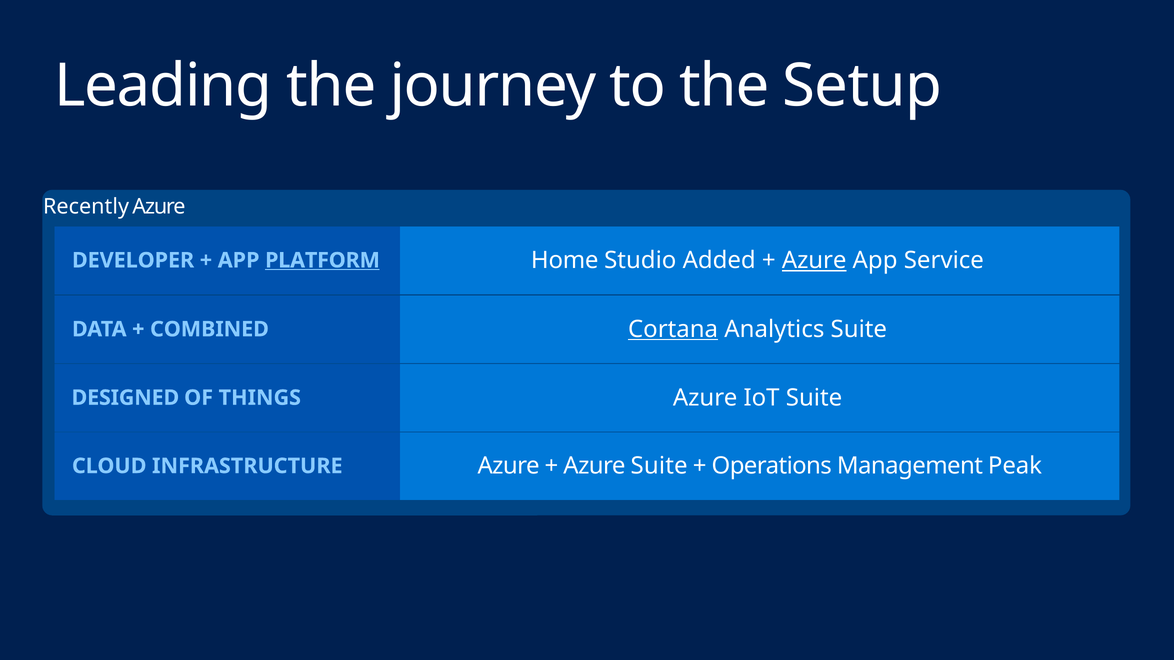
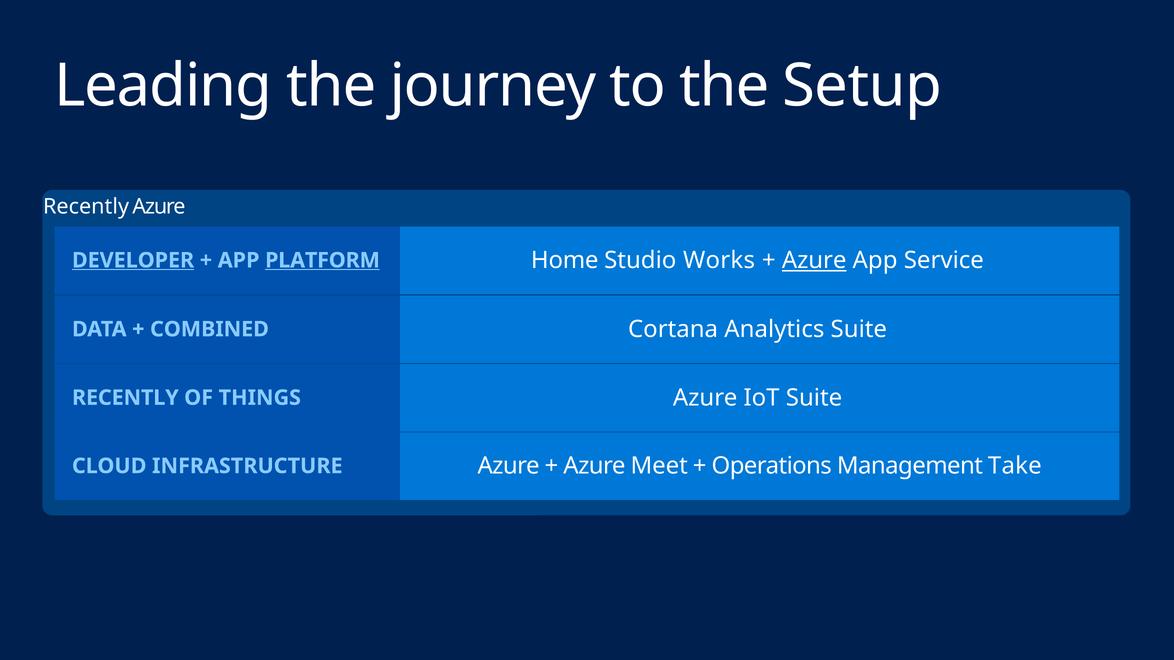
Added: Added -> Works (719, 260)
DEVELOPER underline: none -> present (133, 260)
Cortana underline: present -> none (673, 329)
DESIGNED: DESIGNED -> RECENTLY (125, 398)
Azure Suite: Suite -> Meet (659, 466)
Peak: Peak -> Take (1015, 466)
